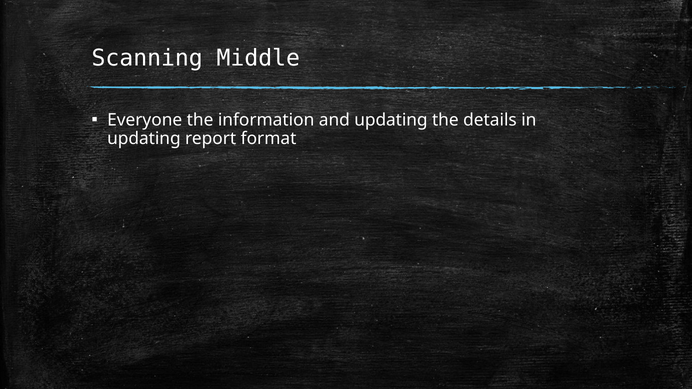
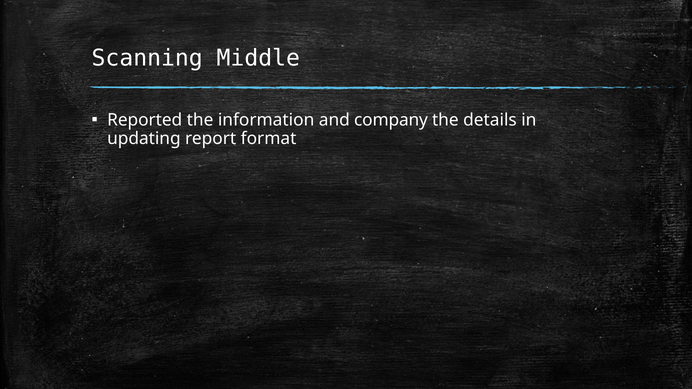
Everyone: Everyone -> Reported (145, 120)
and updating: updating -> company (391, 120)
